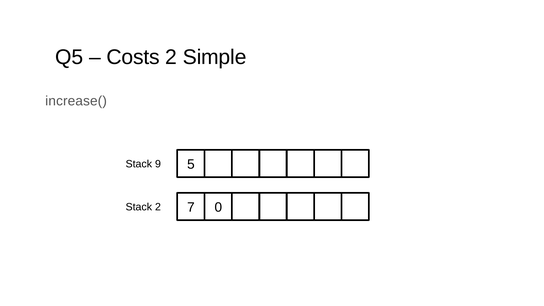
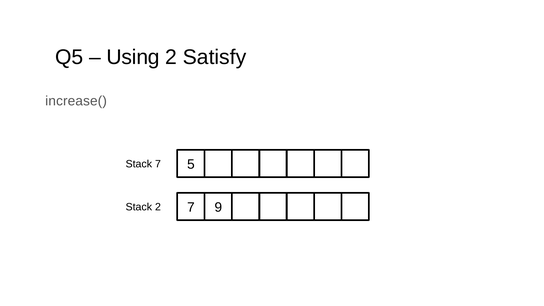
Costs: Costs -> Using (133, 57)
Simple: Simple -> Satisfy (215, 57)
Stack 9: 9 -> 7 (158, 164)
0: 0 -> 9 (218, 207)
